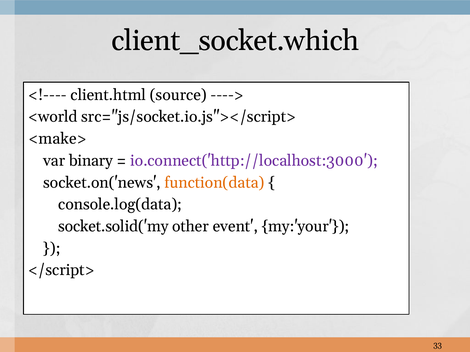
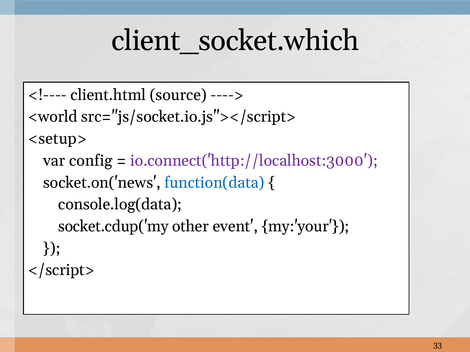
<make>: <make> -> <setup> (58, 139)
binary: binary -> config (91, 161)
function(data colour: orange -> blue (214, 183)
socket.solid('my: socket.solid('my -> socket.cdup('my (113, 227)
